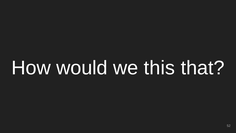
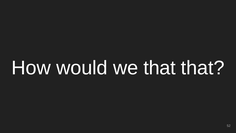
we this: this -> that (160, 68)
